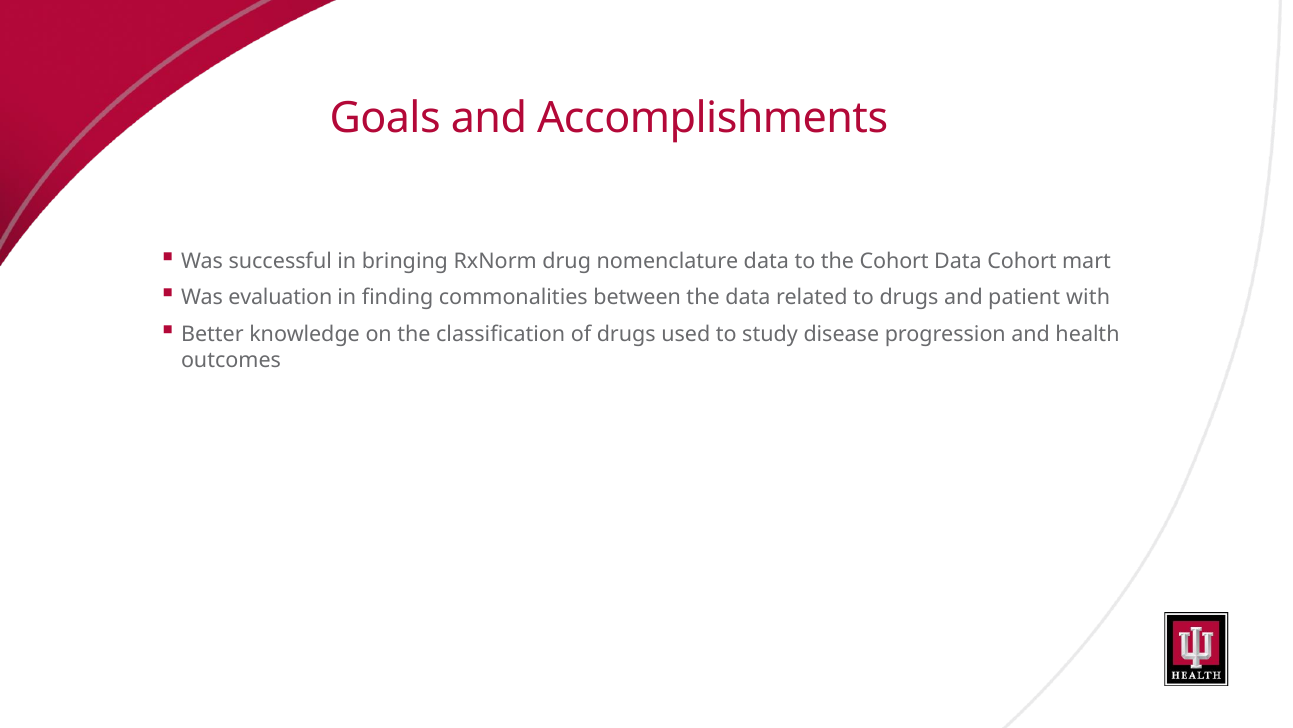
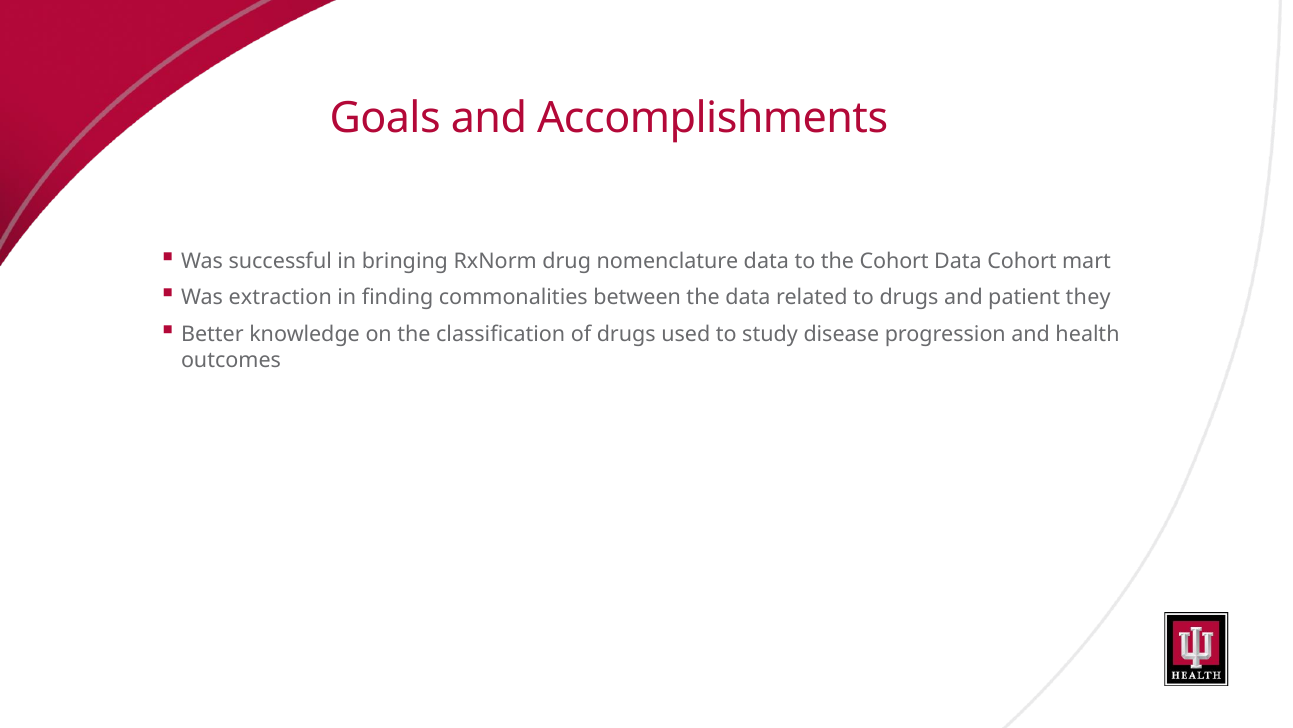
evaluation: evaluation -> extraction (280, 298)
with: with -> they (1088, 298)
